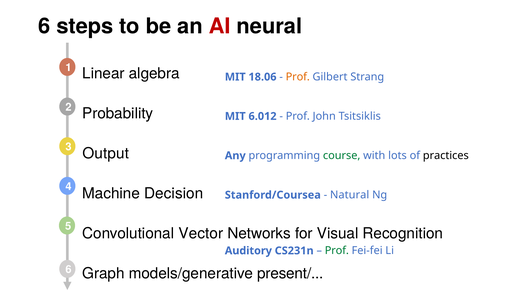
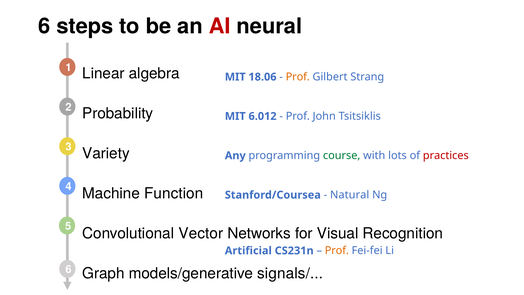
Output: Output -> Variety (106, 153)
practices colour: black -> red (446, 155)
Decision: Decision -> Function (174, 193)
Auditory: Auditory -> Artificial (248, 250)
Prof colour: green -> orange (337, 250)
present/: present/ -> signals/ (290, 273)
